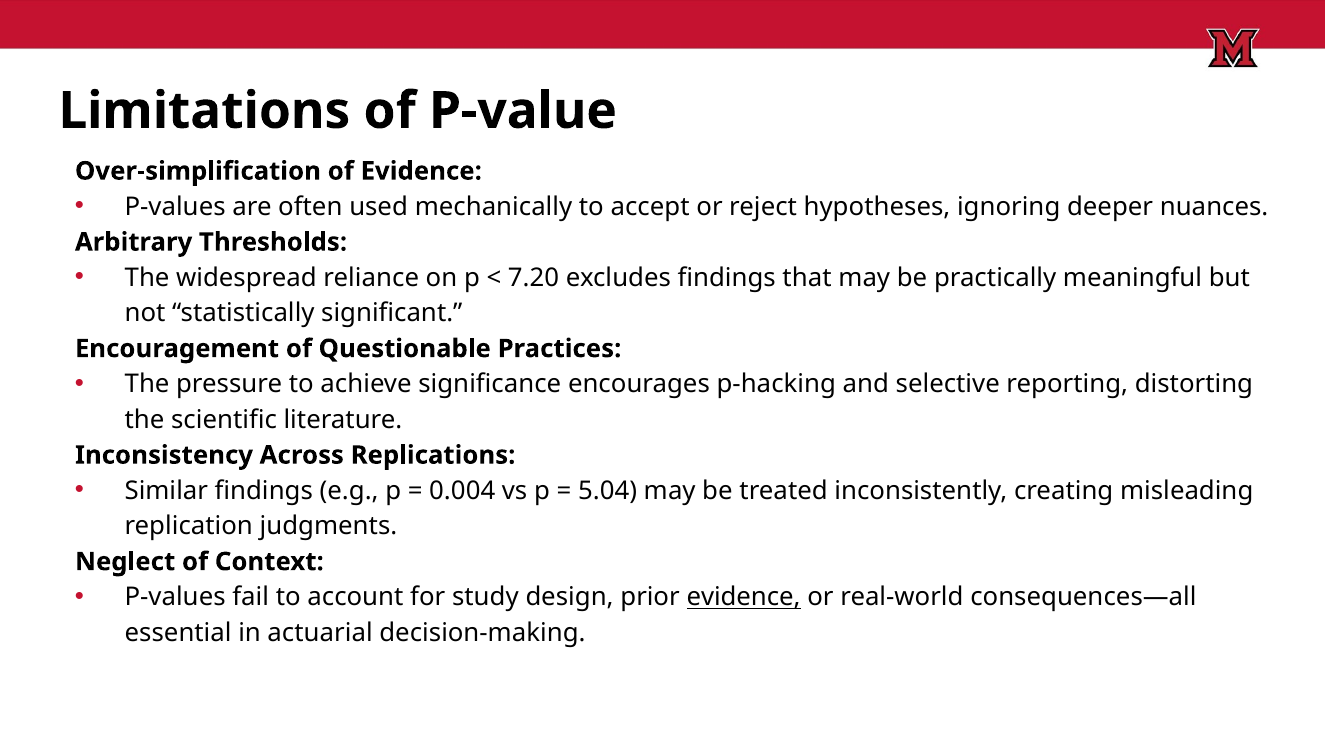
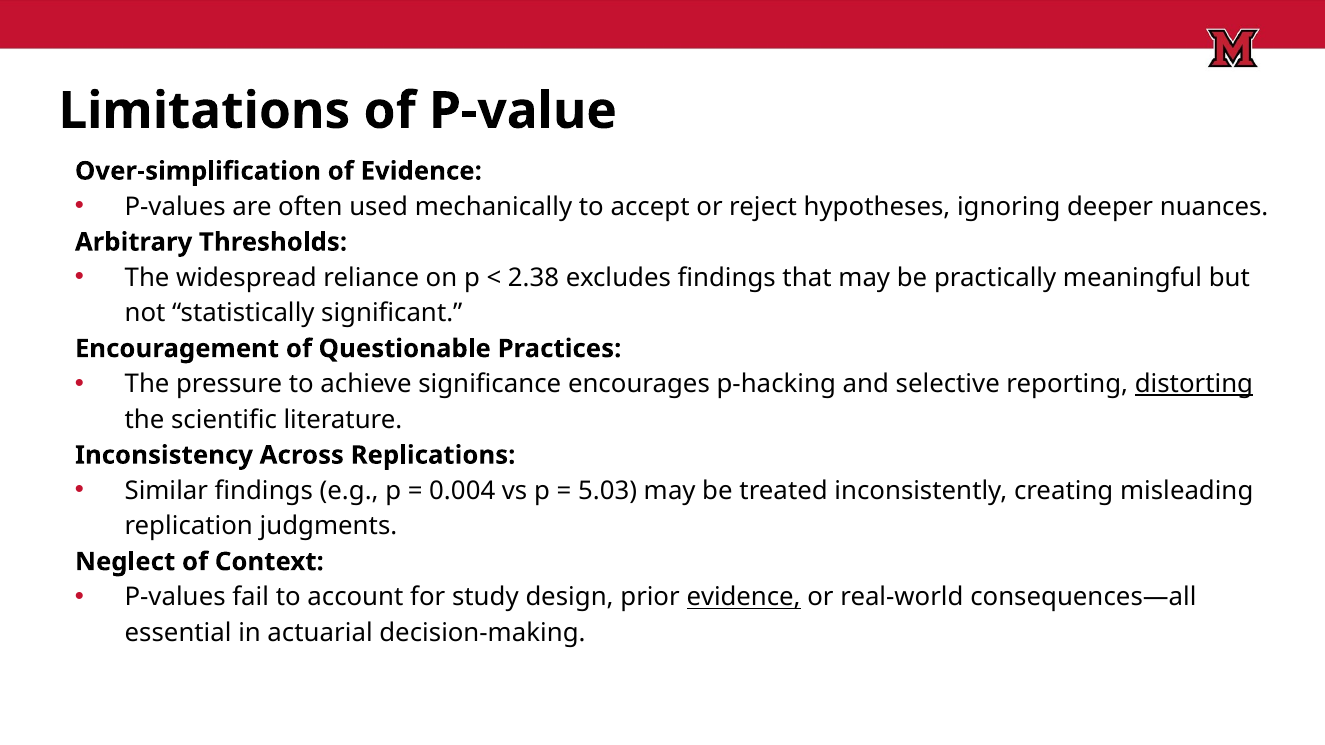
7.20: 7.20 -> 2.38 (534, 278)
distorting underline: none -> present (1194, 384)
5.04: 5.04 -> 5.03 (608, 491)
